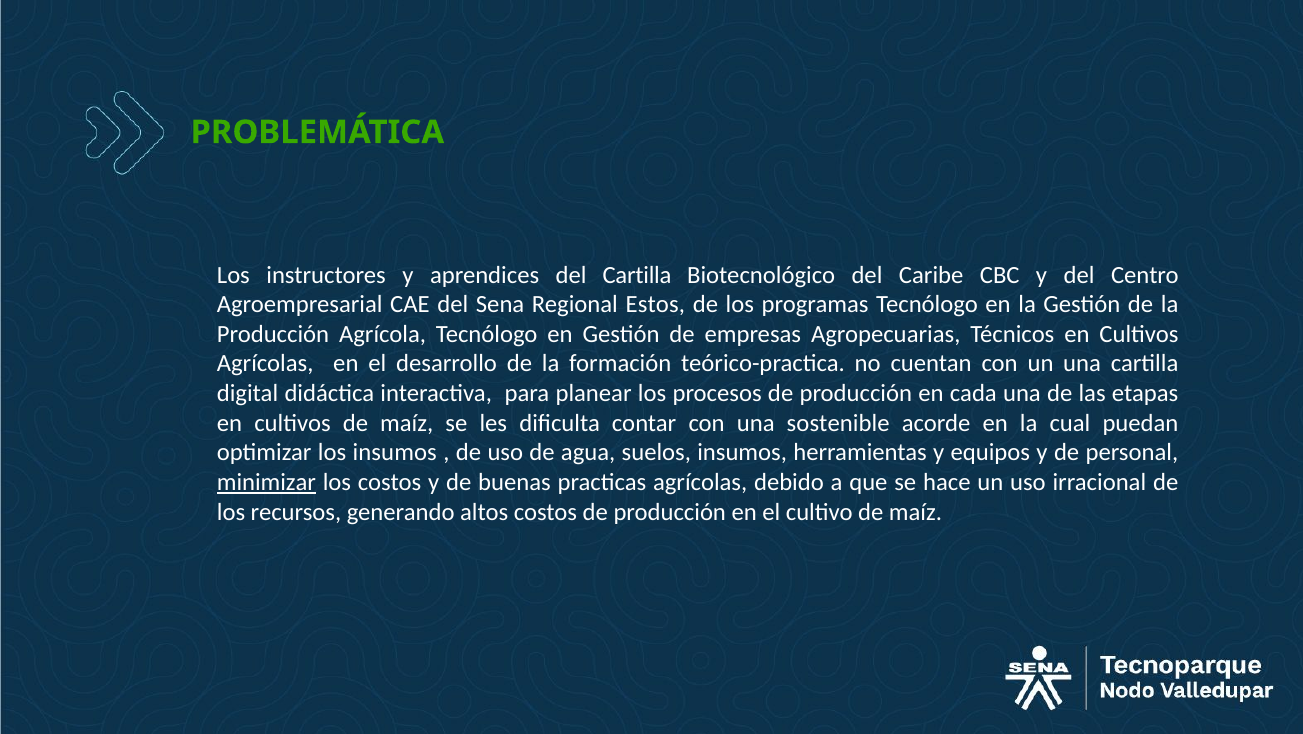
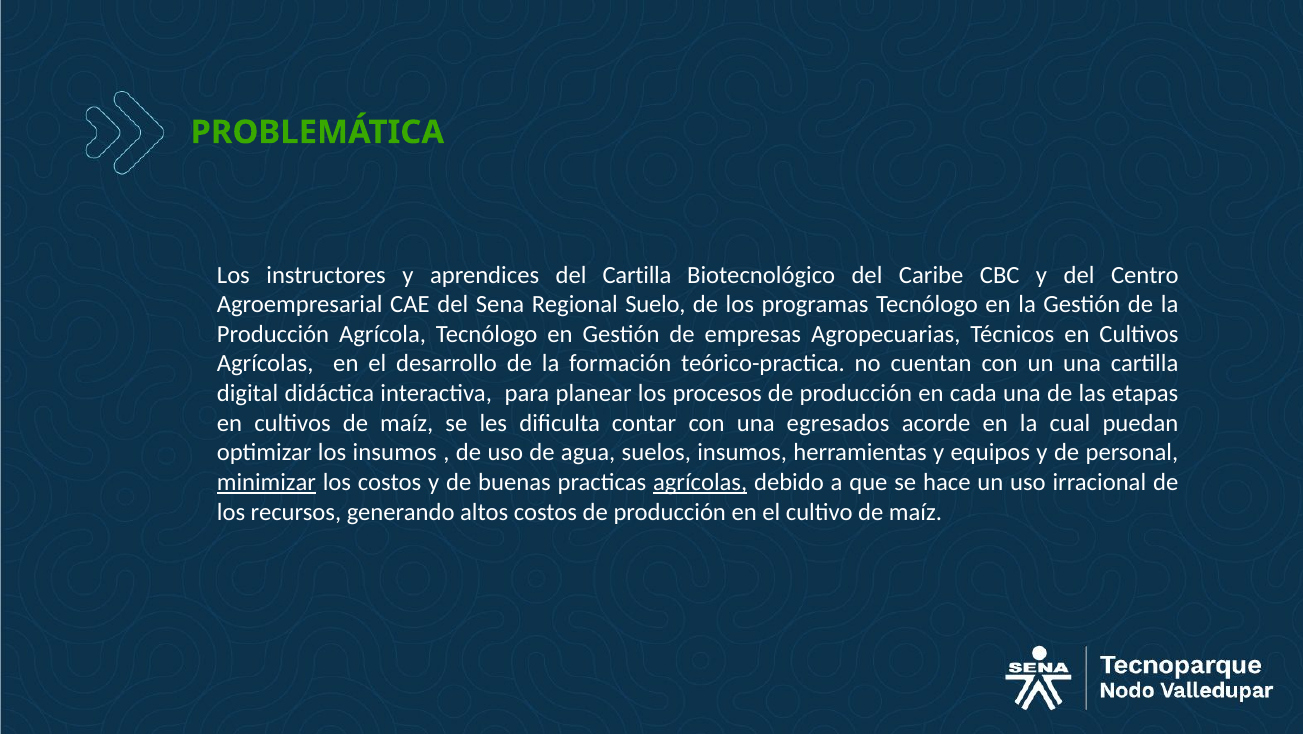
Estos: Estos -> Suelo (655, 305)
sostenible: sostenible -> egresados (838, 423)
agrícolas underline: none -> present (700, 482)
